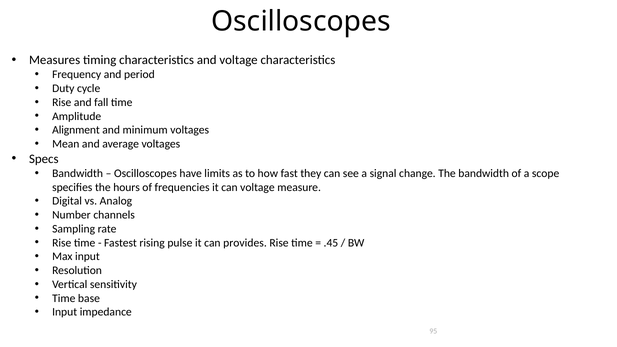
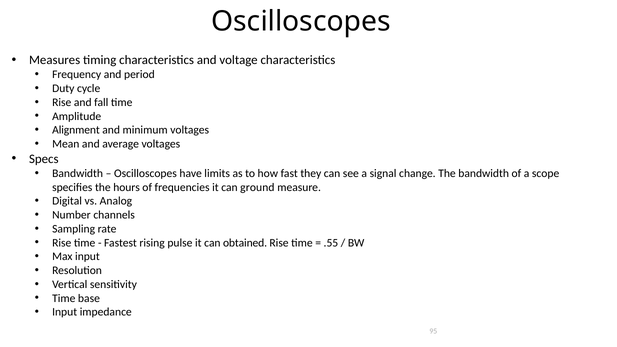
can voltage: voltage -> ground (257, 187)
provides: provides -> obtained (245, 243)
.45: .45 -> .55 (331, 243)
